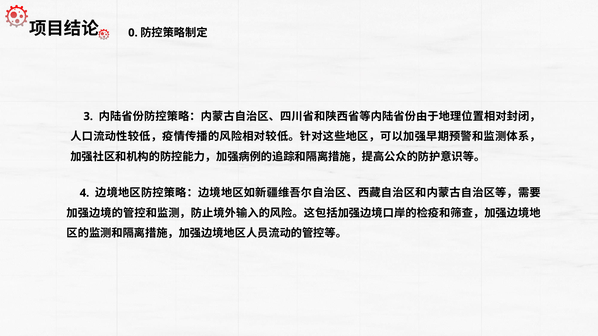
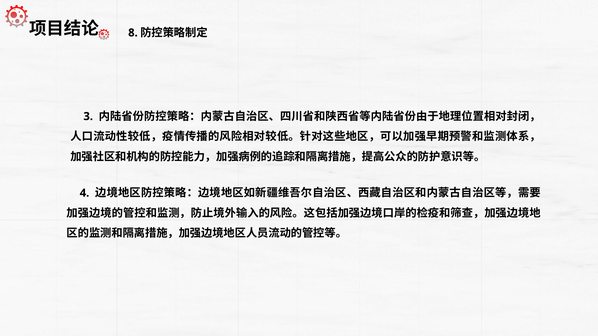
0: 0 -> 8 (133, 33)
